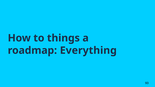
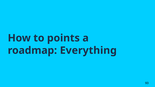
things: things -> points (63, 38)
